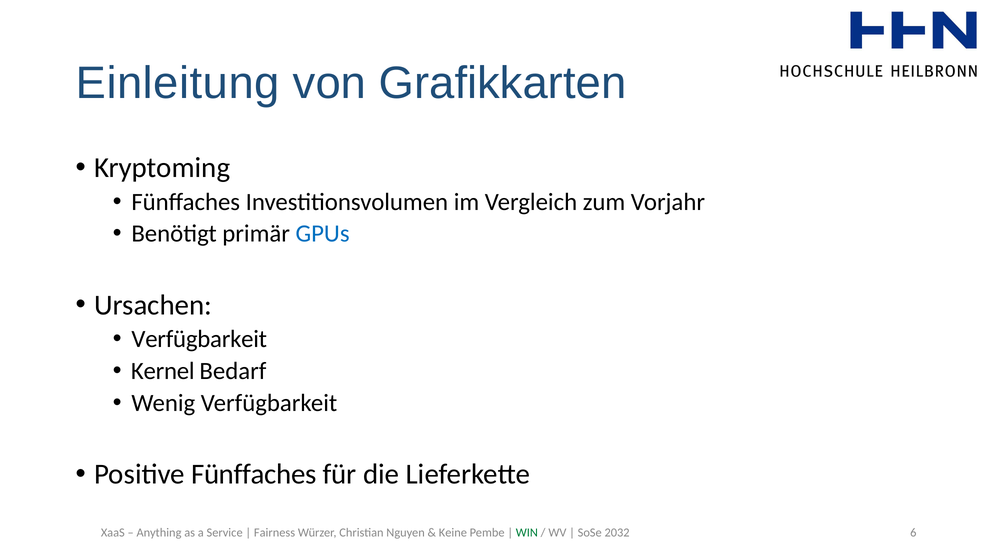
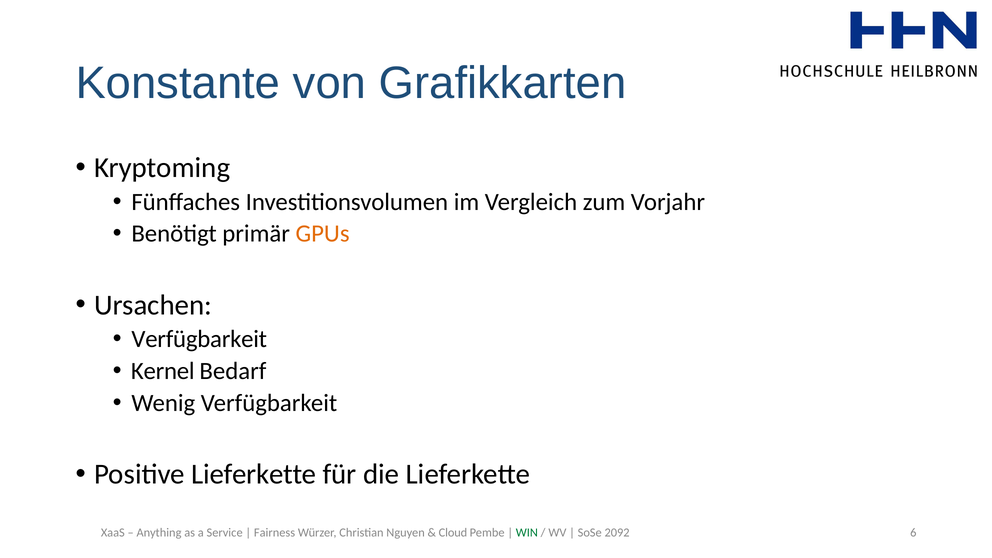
Einleitung: Einleitung -> Konstante (178, 83)
GPUs colour: blue -> orange (323, 234)
Positive Fünffaches: Fünffaches -> Lieferkette (254, 474)
Keine: Keine -> Cloud (453, 533)
2032: 2032 -> 2092 (617, 533)
